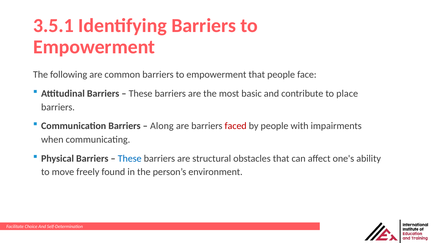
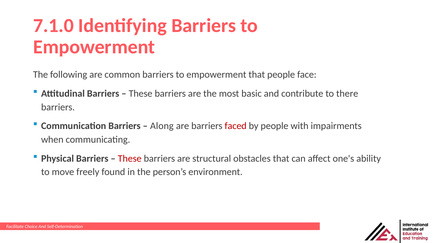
3.5.1: 3.5.1 -> 7.1.0 (53, 26)
place: place -> there (347, 94)
These colour: blue -> red (130, 159)
